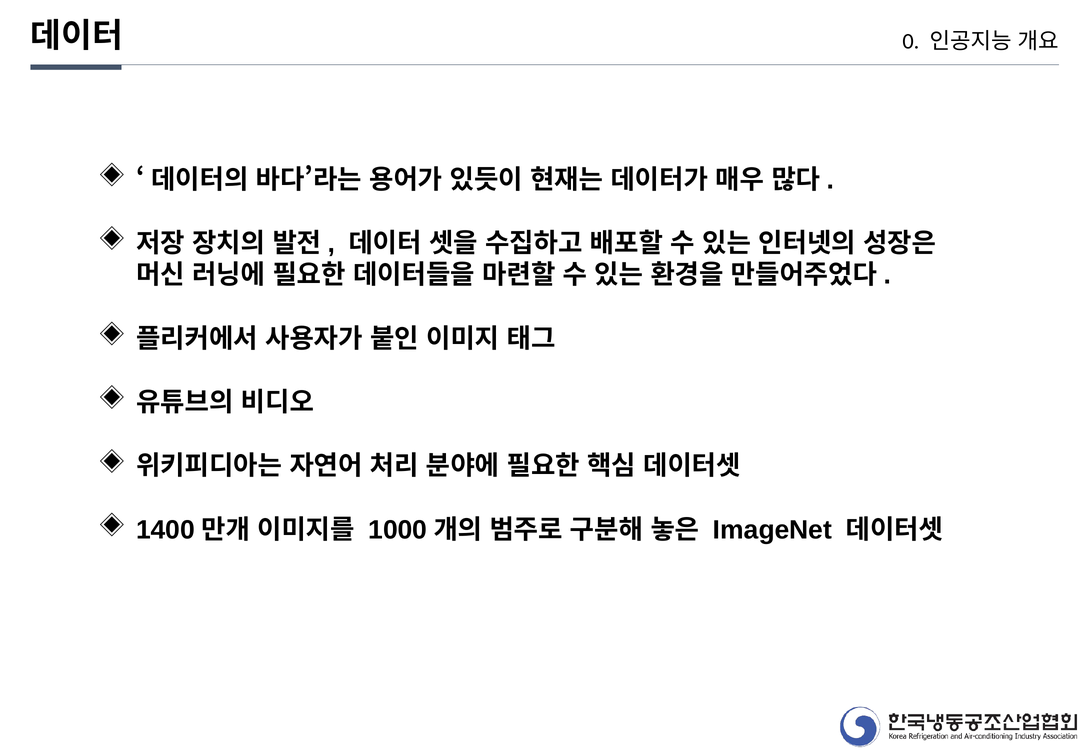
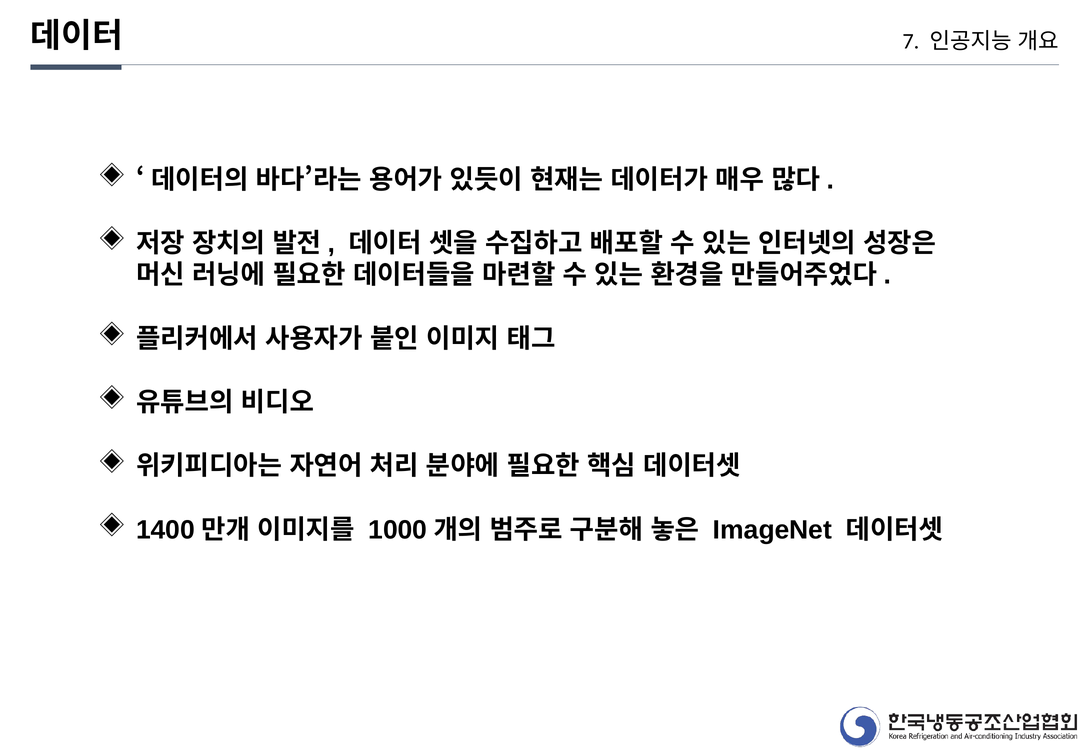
0: 0 -> 7 (911, 41)
